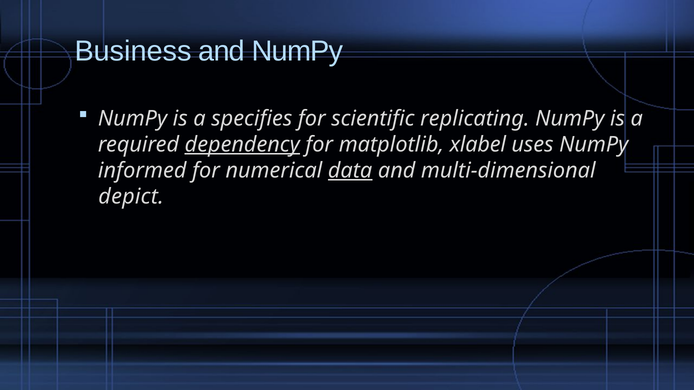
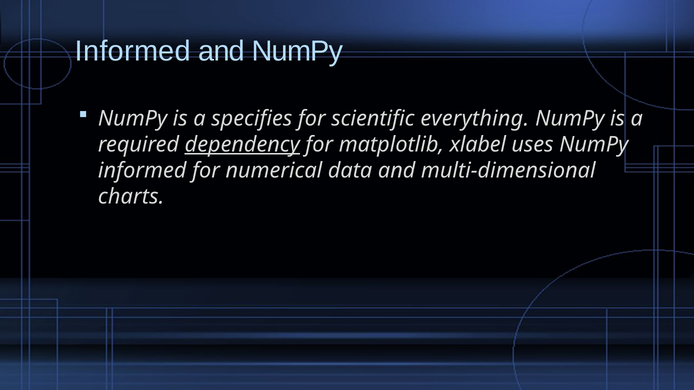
Business: Business -> Informed (133, 51)
replicating: replicating -> everything (475, 119)
data underline: present -> none (350, 171)
depict: depict -> charts (131, 197)
